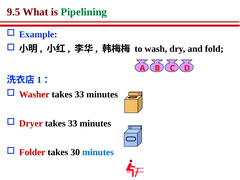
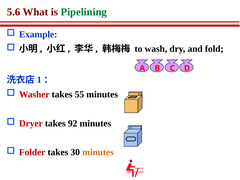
9.5: 9.5 -> 5.6 (14, 12)
Washer takes 33: 33 -> 55 (79, 94)
Dryer takes 33: 33 -> 92 (73, 123)
minutes colour: blue -> orange (98, 152)
